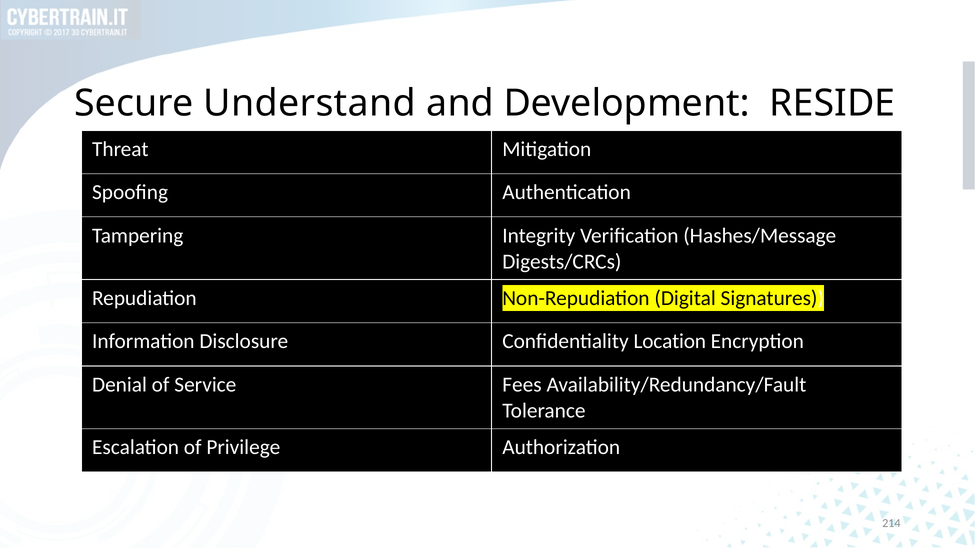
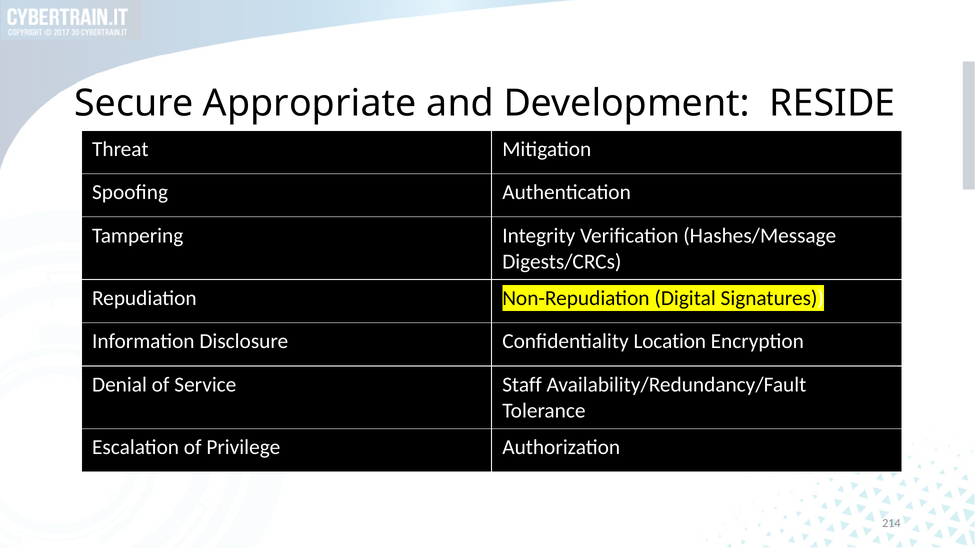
Understand: Understand -> Appropriate (310, 103)
Fees: Fees -> Staff (522, 385)
